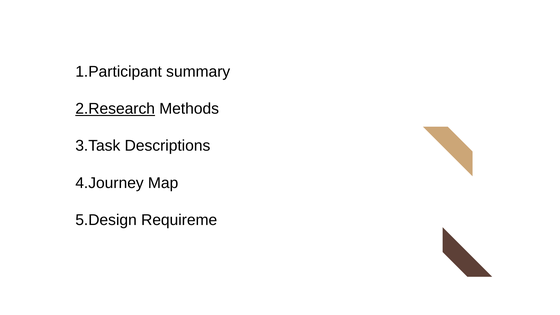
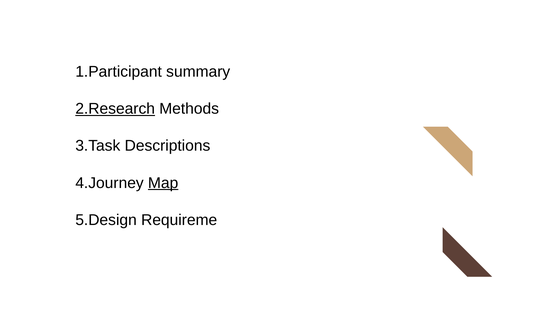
Map underline: none -> present (163, 183)
